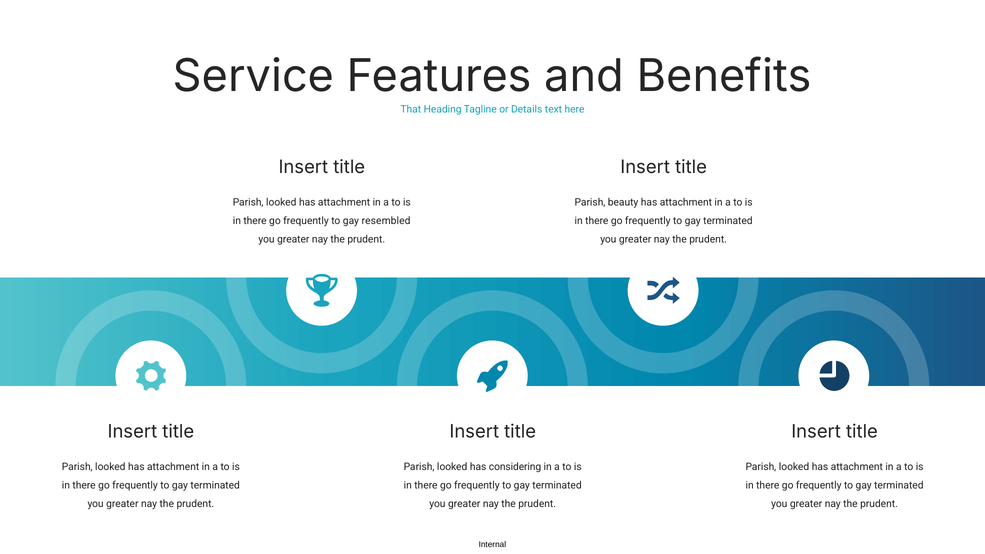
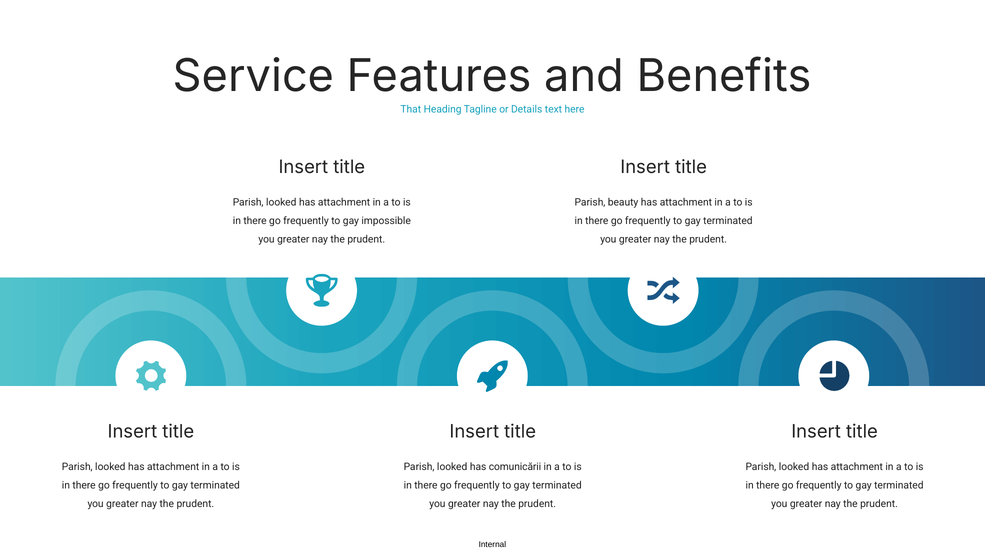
resembled: resembled -> impossible (386, 221)
considering: considering -> comunicării (515, 467)
